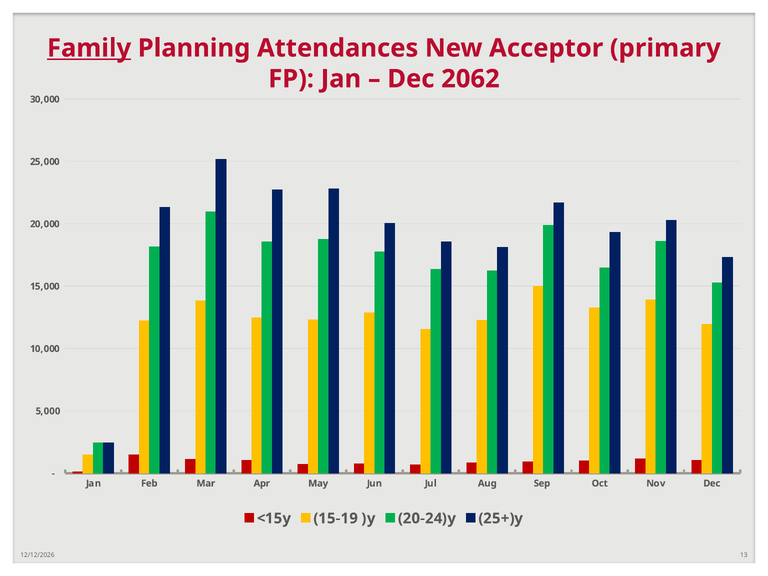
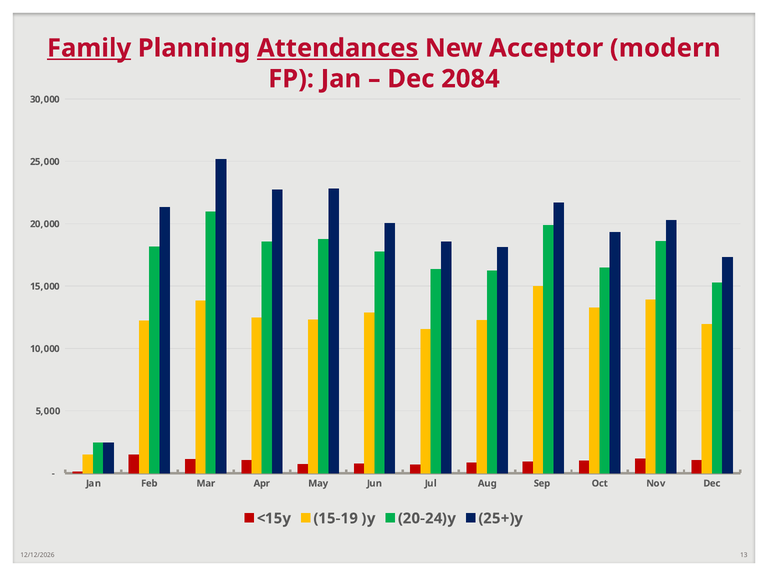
Attendances underline: none -> present (338, 48)
primary: primary -> modern (665, 48)
2062: 2062 -> 2084 (470, 79)
